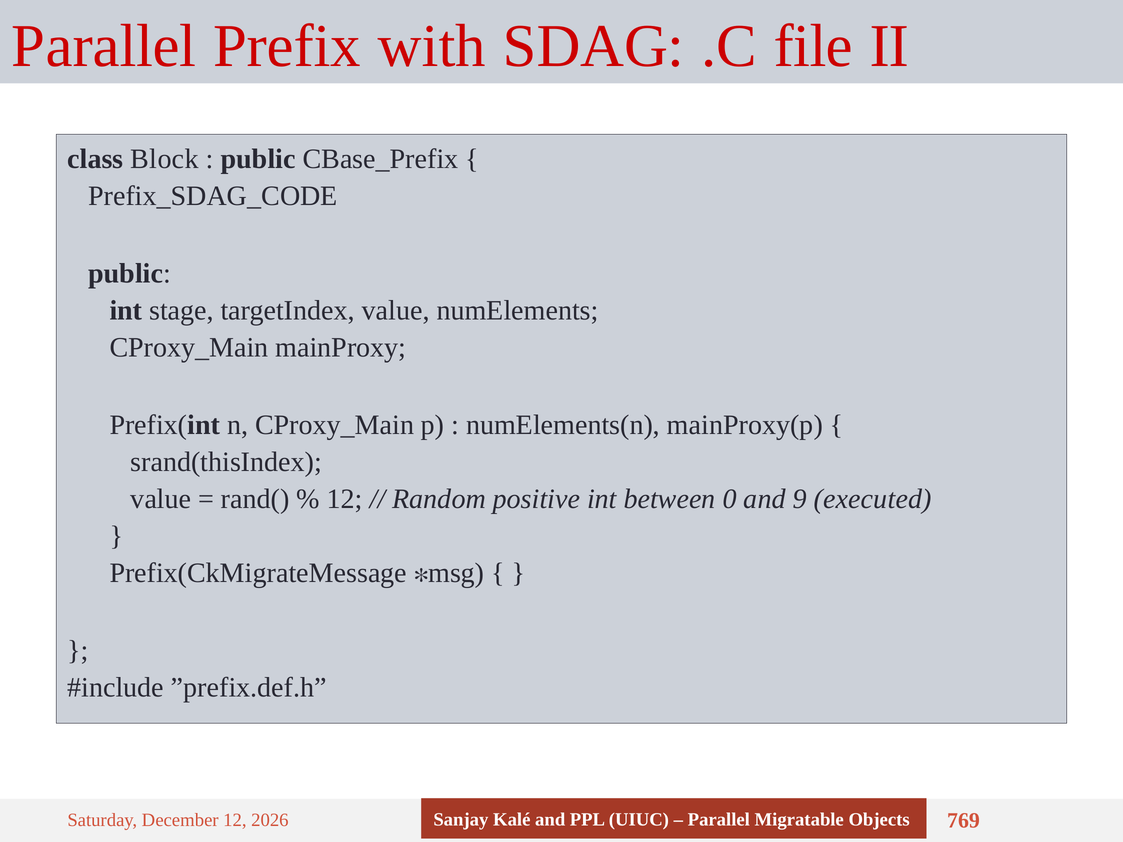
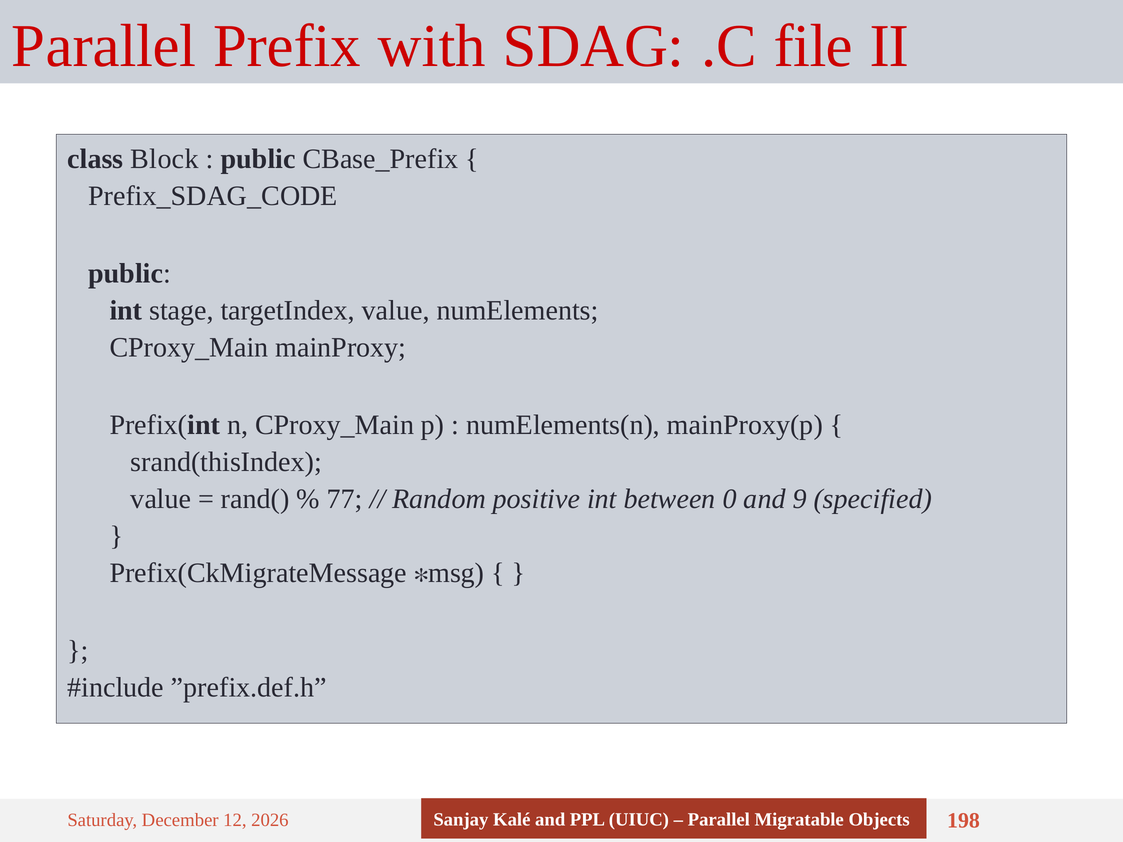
12: 12 -> 77 (345, 499)
executed: executed -> specified (873, 499)
769: 769 -> 198 (963, 821)
